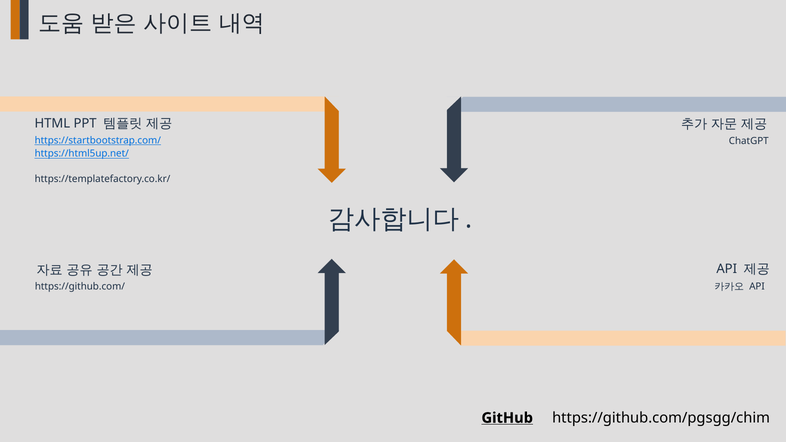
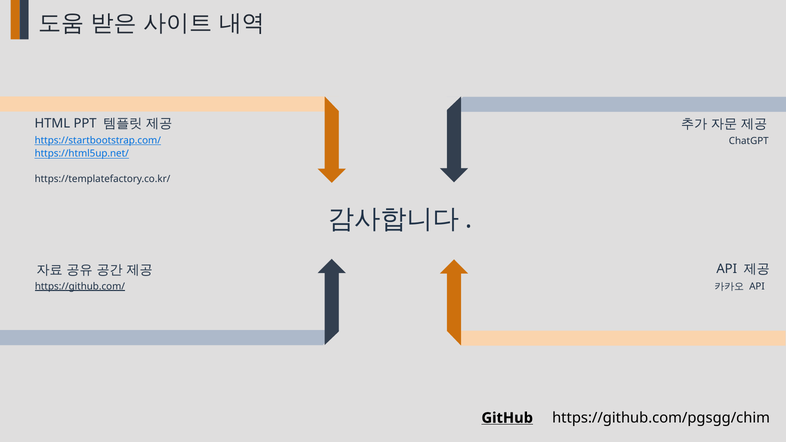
https://github.com/ underline: none -> present (80, 286)
